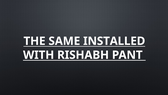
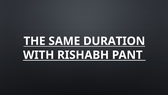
INSTALLED: INSTALLED -> DURATION (114, 41)
